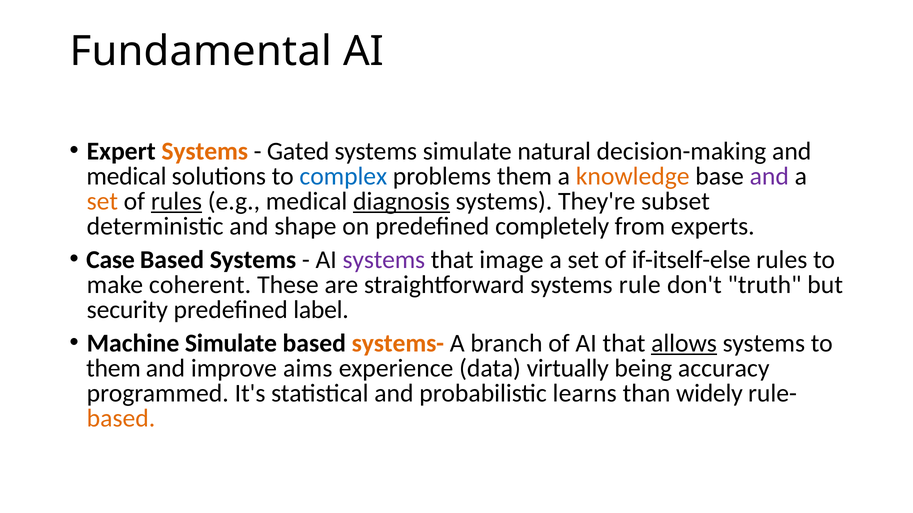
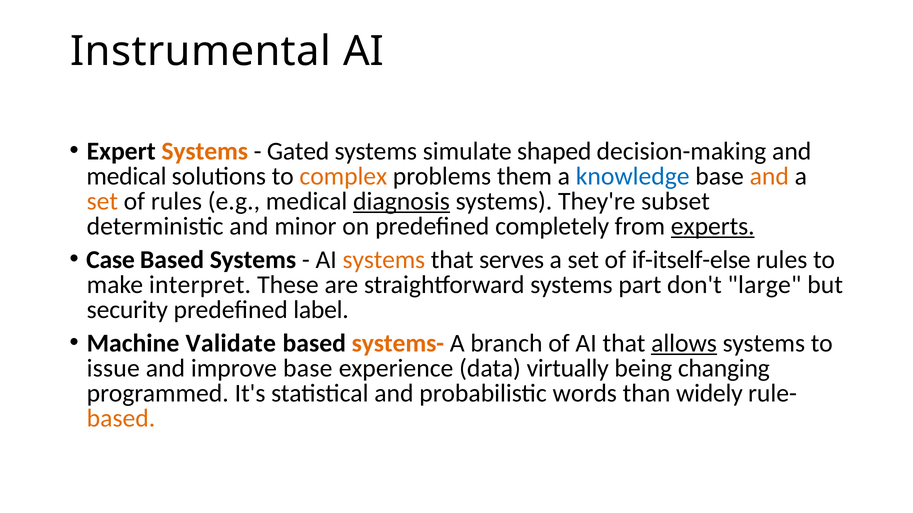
Fundamental: Fundamental -> Instrumental (201, 52)
natural: natural -> shaped (554, 152)
complex colour: blue -> orange (343, 177)
knowledge colour: orange -> blue (633, 177)
and colour: purple -> orange (769, 177)
rules underline: present -> none (176, 202)
shape: shape -> minor (305, 227)
experts underline: none -> present (713, 227)
systems colour: purple -> orange (384, 260)
image: image -> serves (512, 260)
coherent: coherent -> interpret (200, 285)
rule: rule -> part (640, 285)
truth: truth -> large (764, 285)
Machine Simulate: Simulate -> Validate (231, 344)
them: them -> issue (113, 369)
improve aims: aims -> base (308, 369)
accuracy: accuracy -> changing (724, 369)
learns: learns -> words (585, 394)
